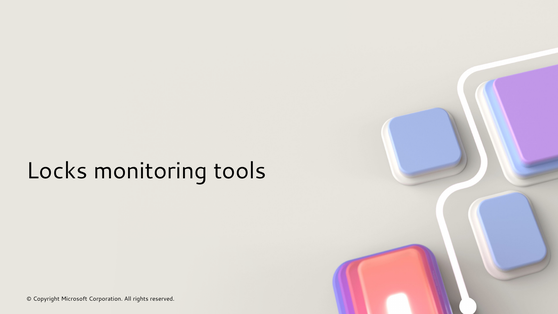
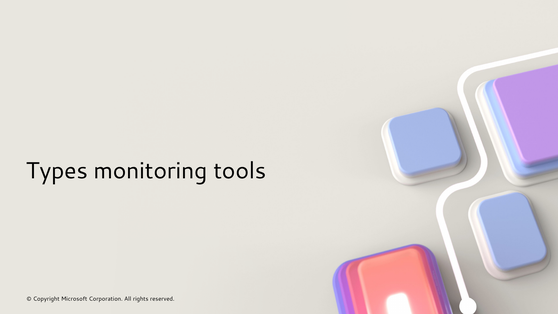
Locks: Locks -> Types (57, 171)
